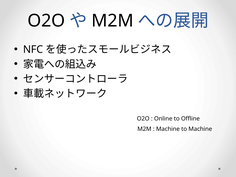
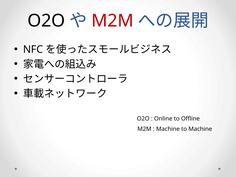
M2M colour: black -> red (112, 21)
